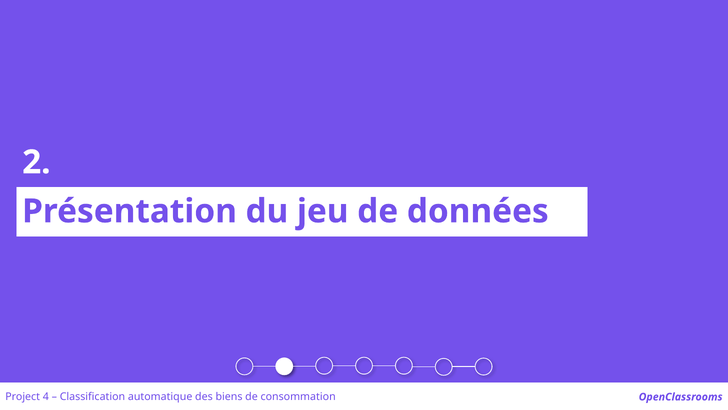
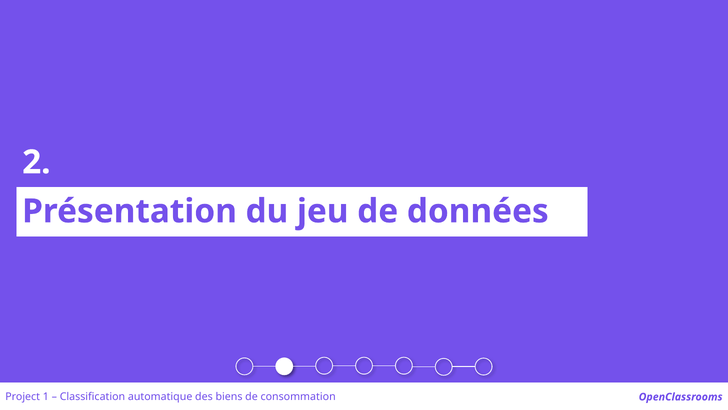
4: 4 -> 1 (46, 396)
